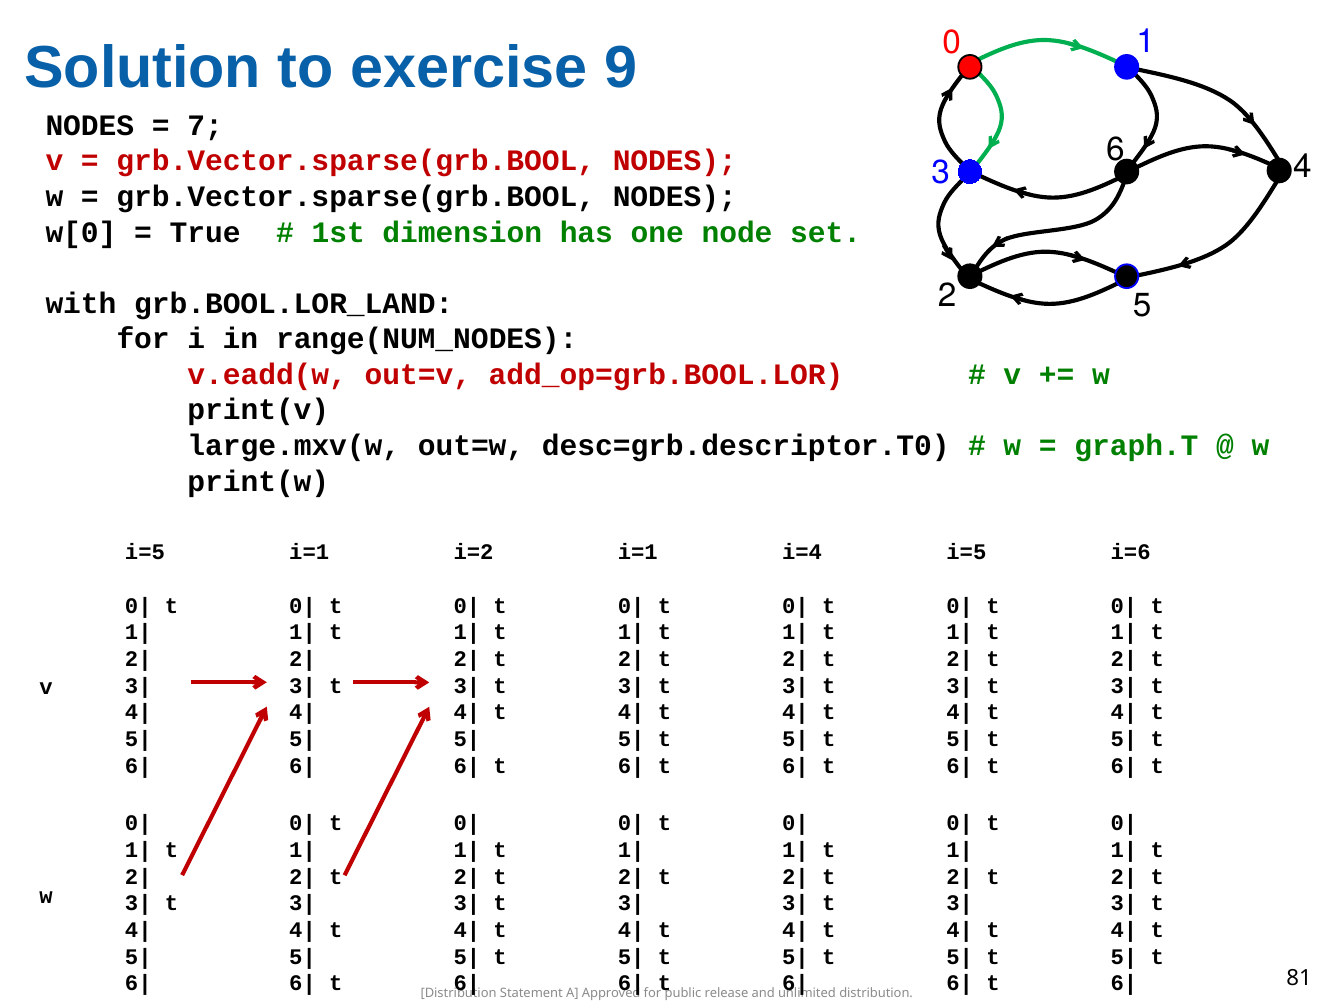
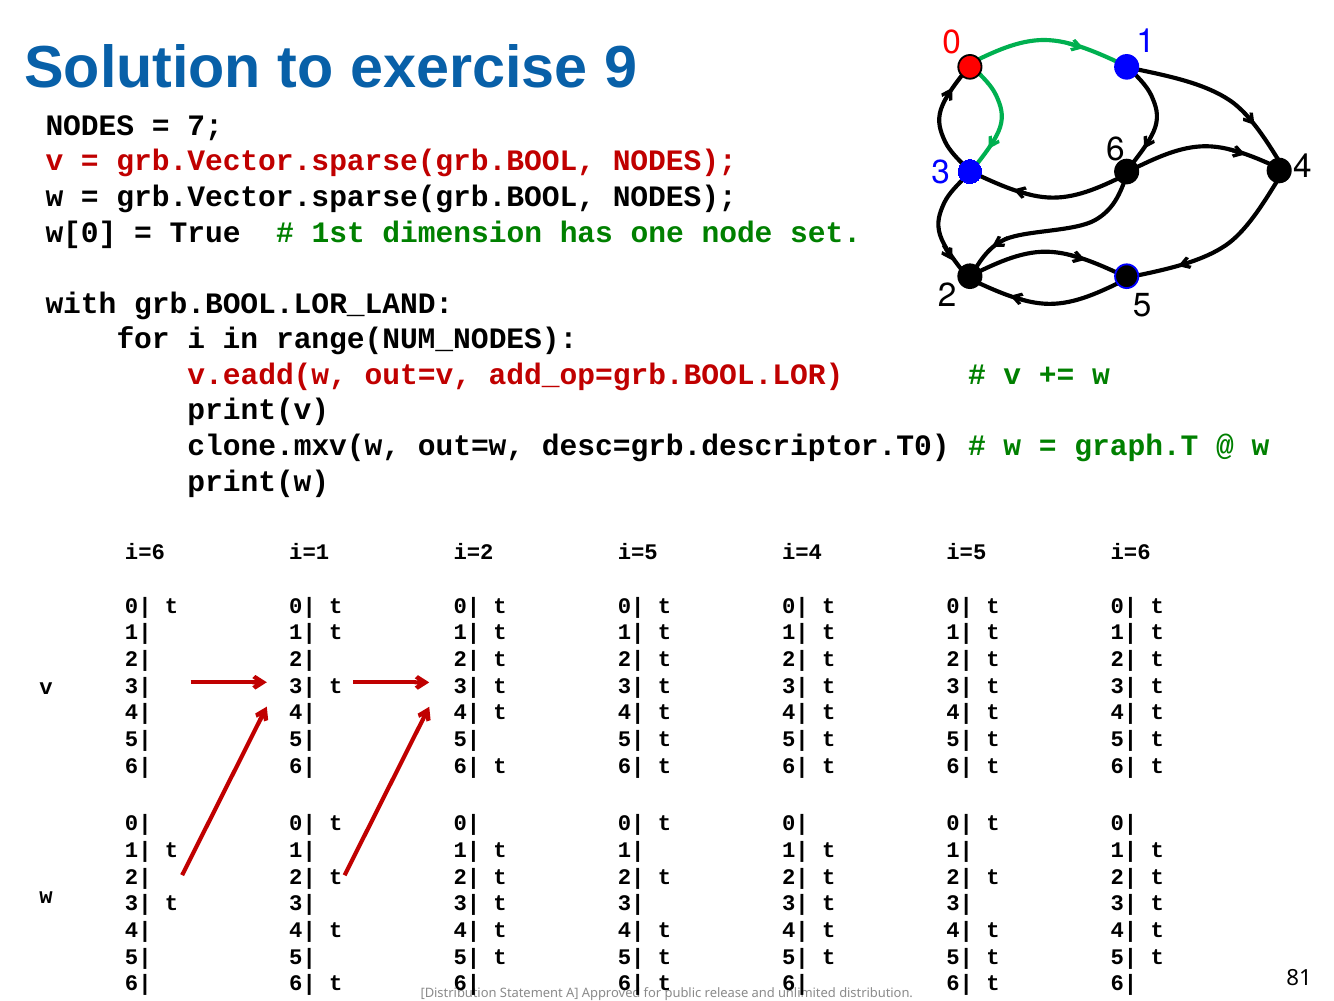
large.mxv(w: large.mxv(w -> clone.mxv(w (294, 445)
i=5: i=5 -> i=6 (145, 552)
i=1: i=1 -> i=5 (638, 552)
